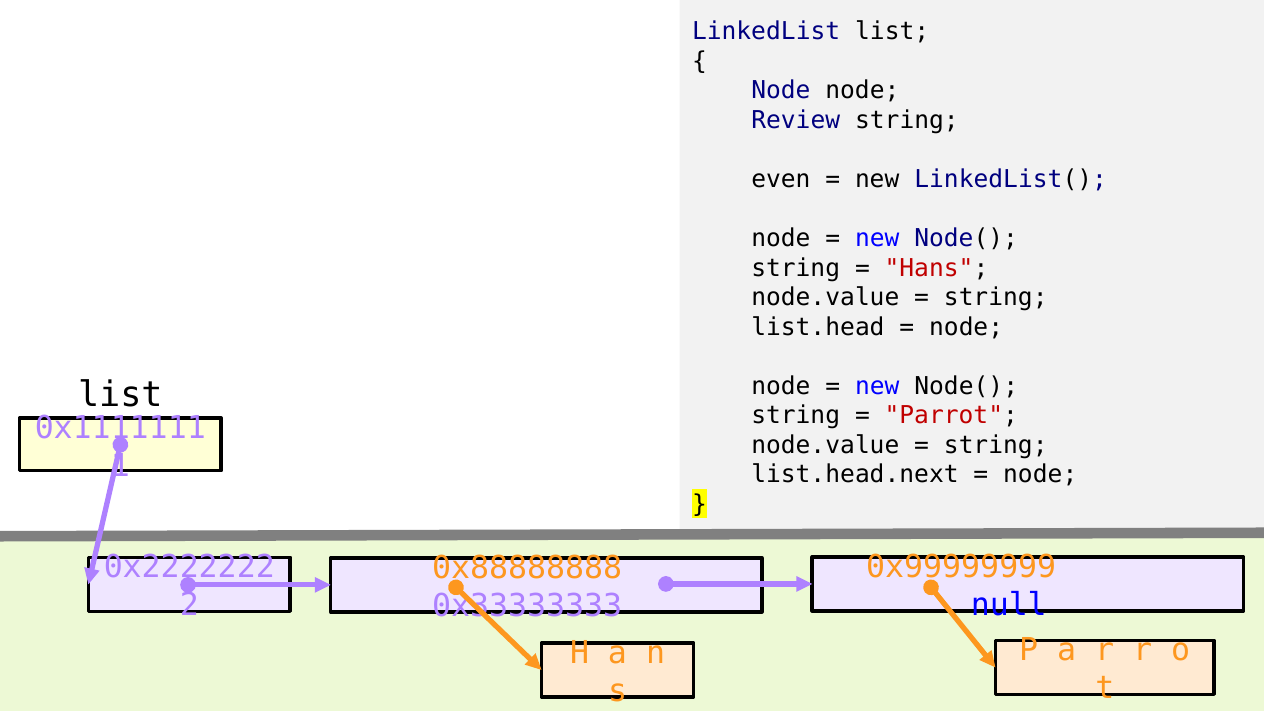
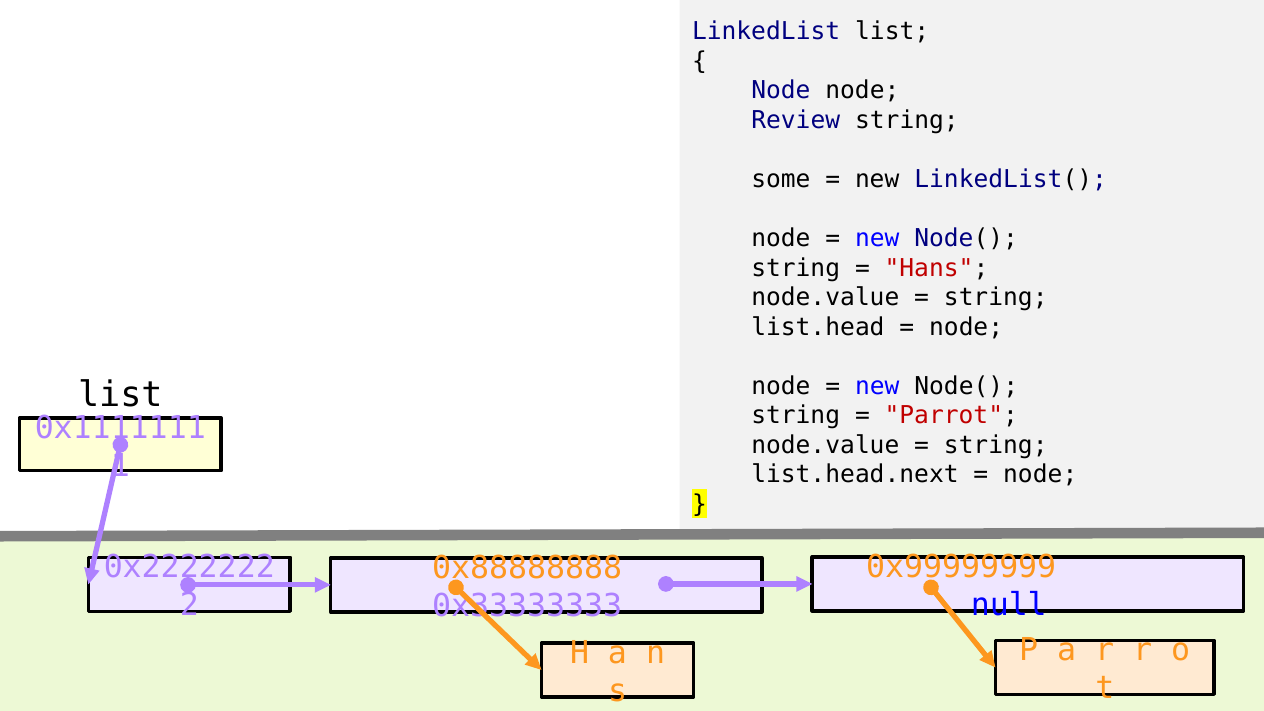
even: even -> some (781, 179)
